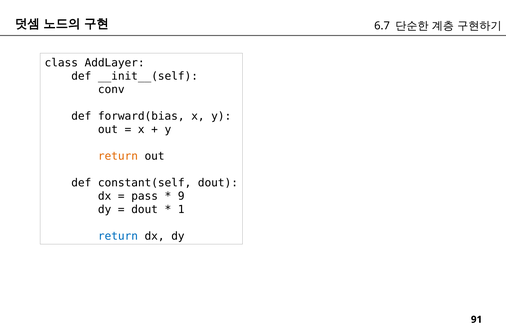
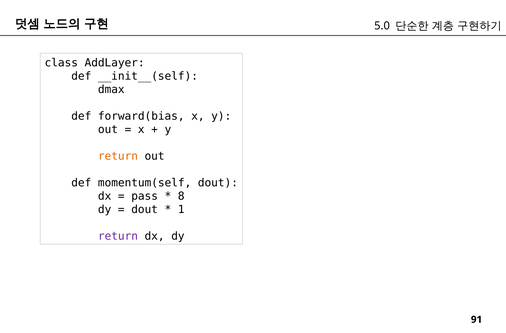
6.7: 6.7 -> 5.0 (382, 26)
conv: conv -> dmax (111, 89)
constant(self: constant(self -> momentum(self (145, 182)
9: 9 -> 8 (181, 196)
return colour: blue -> purple (118, 236)
